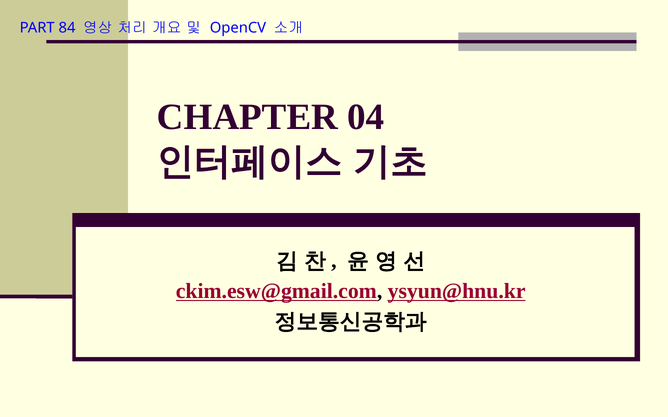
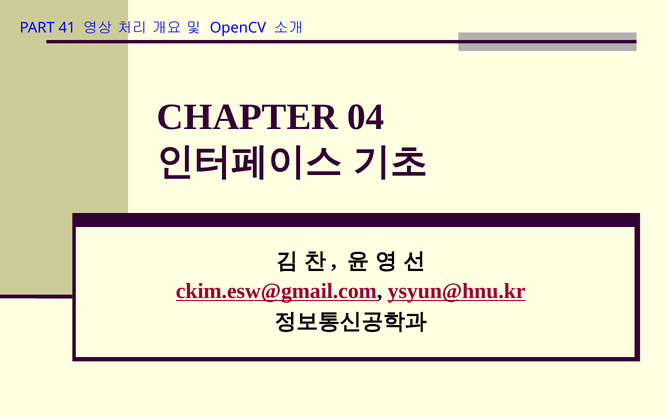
84: 84 -> 41 (67, 28)
